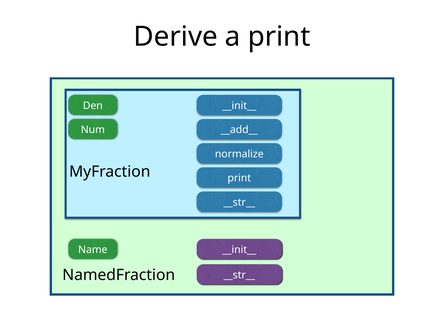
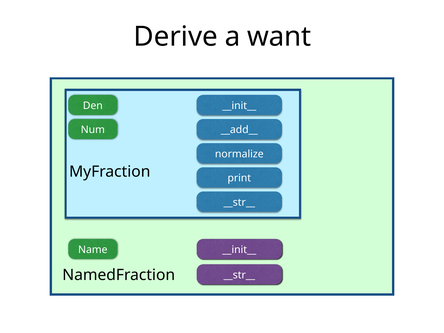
a print: print -> want (279, 37)
